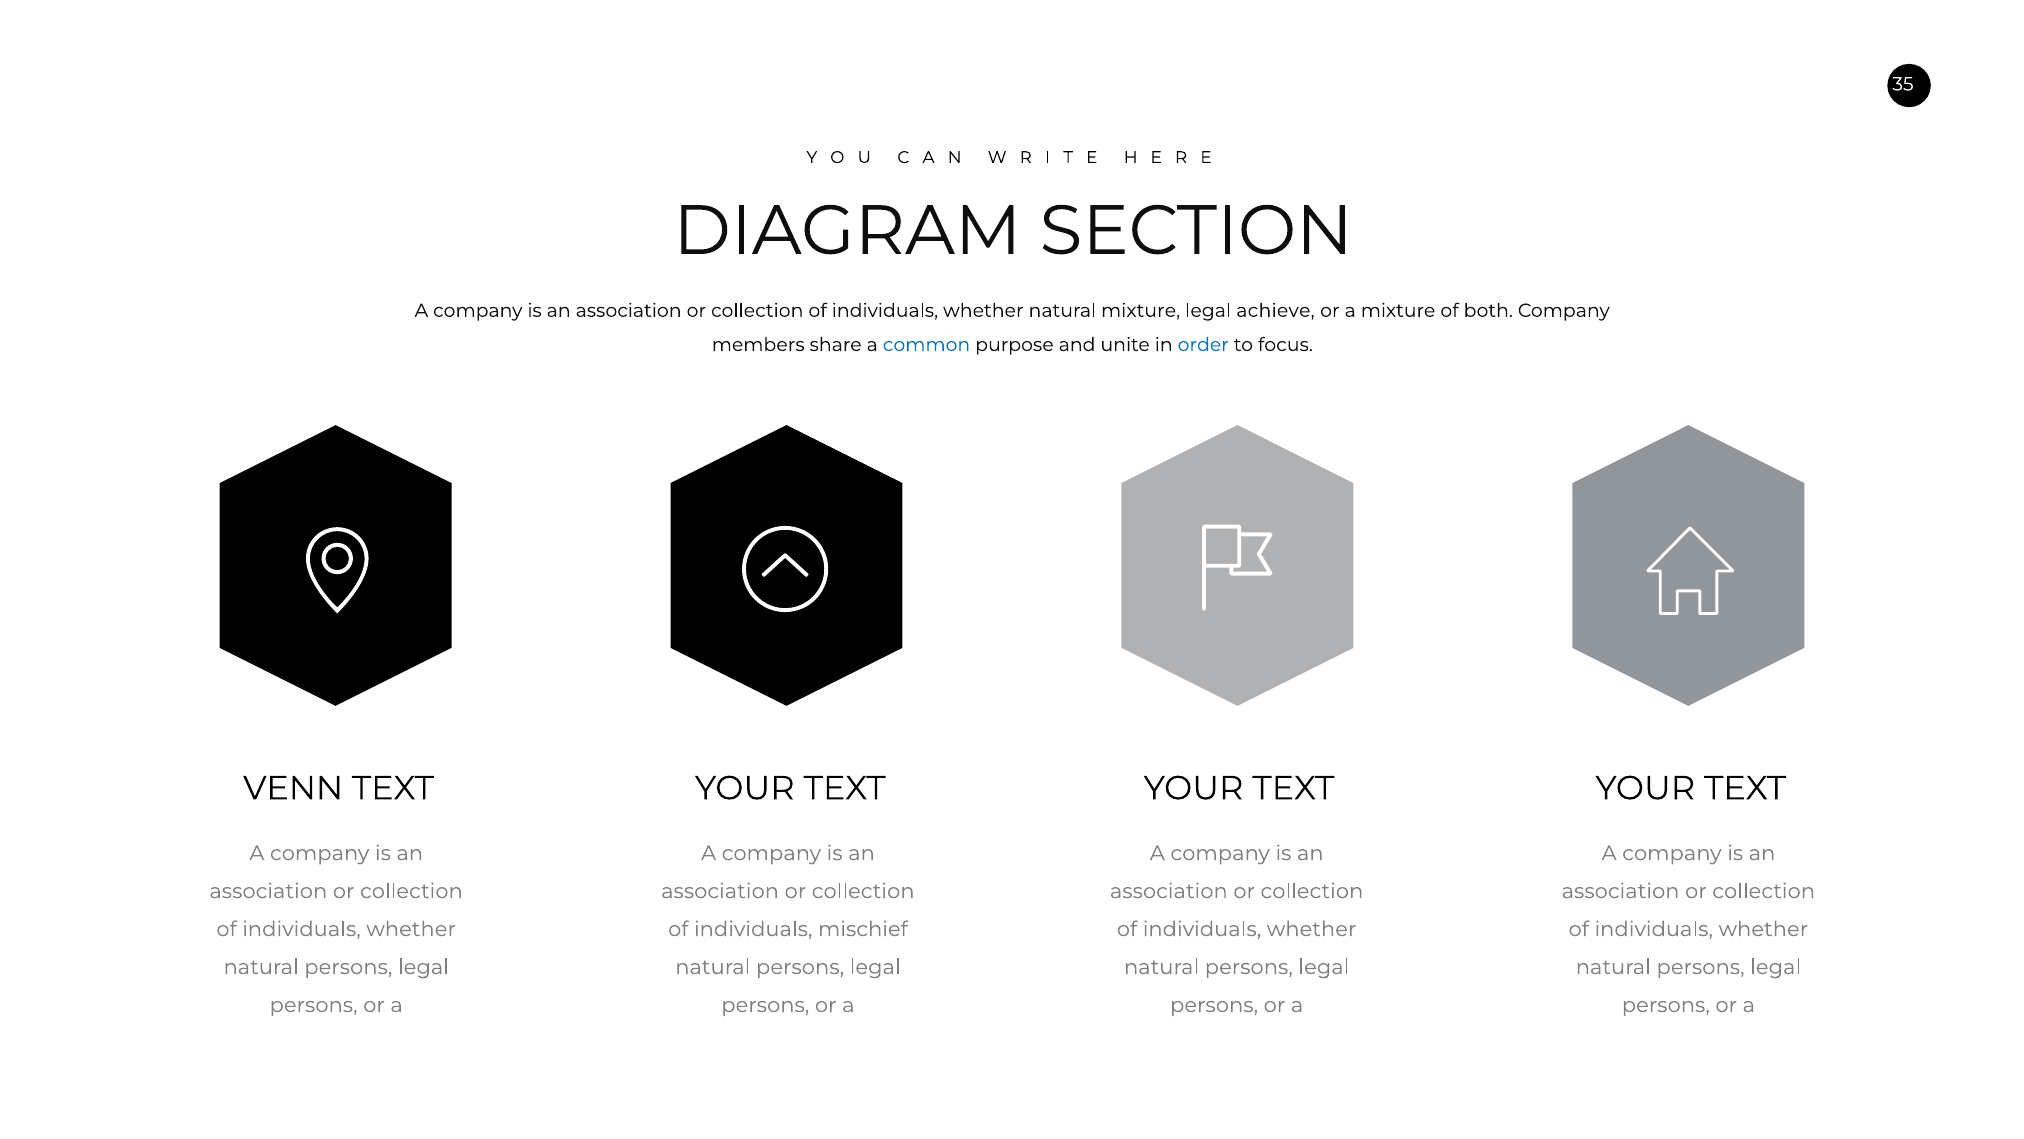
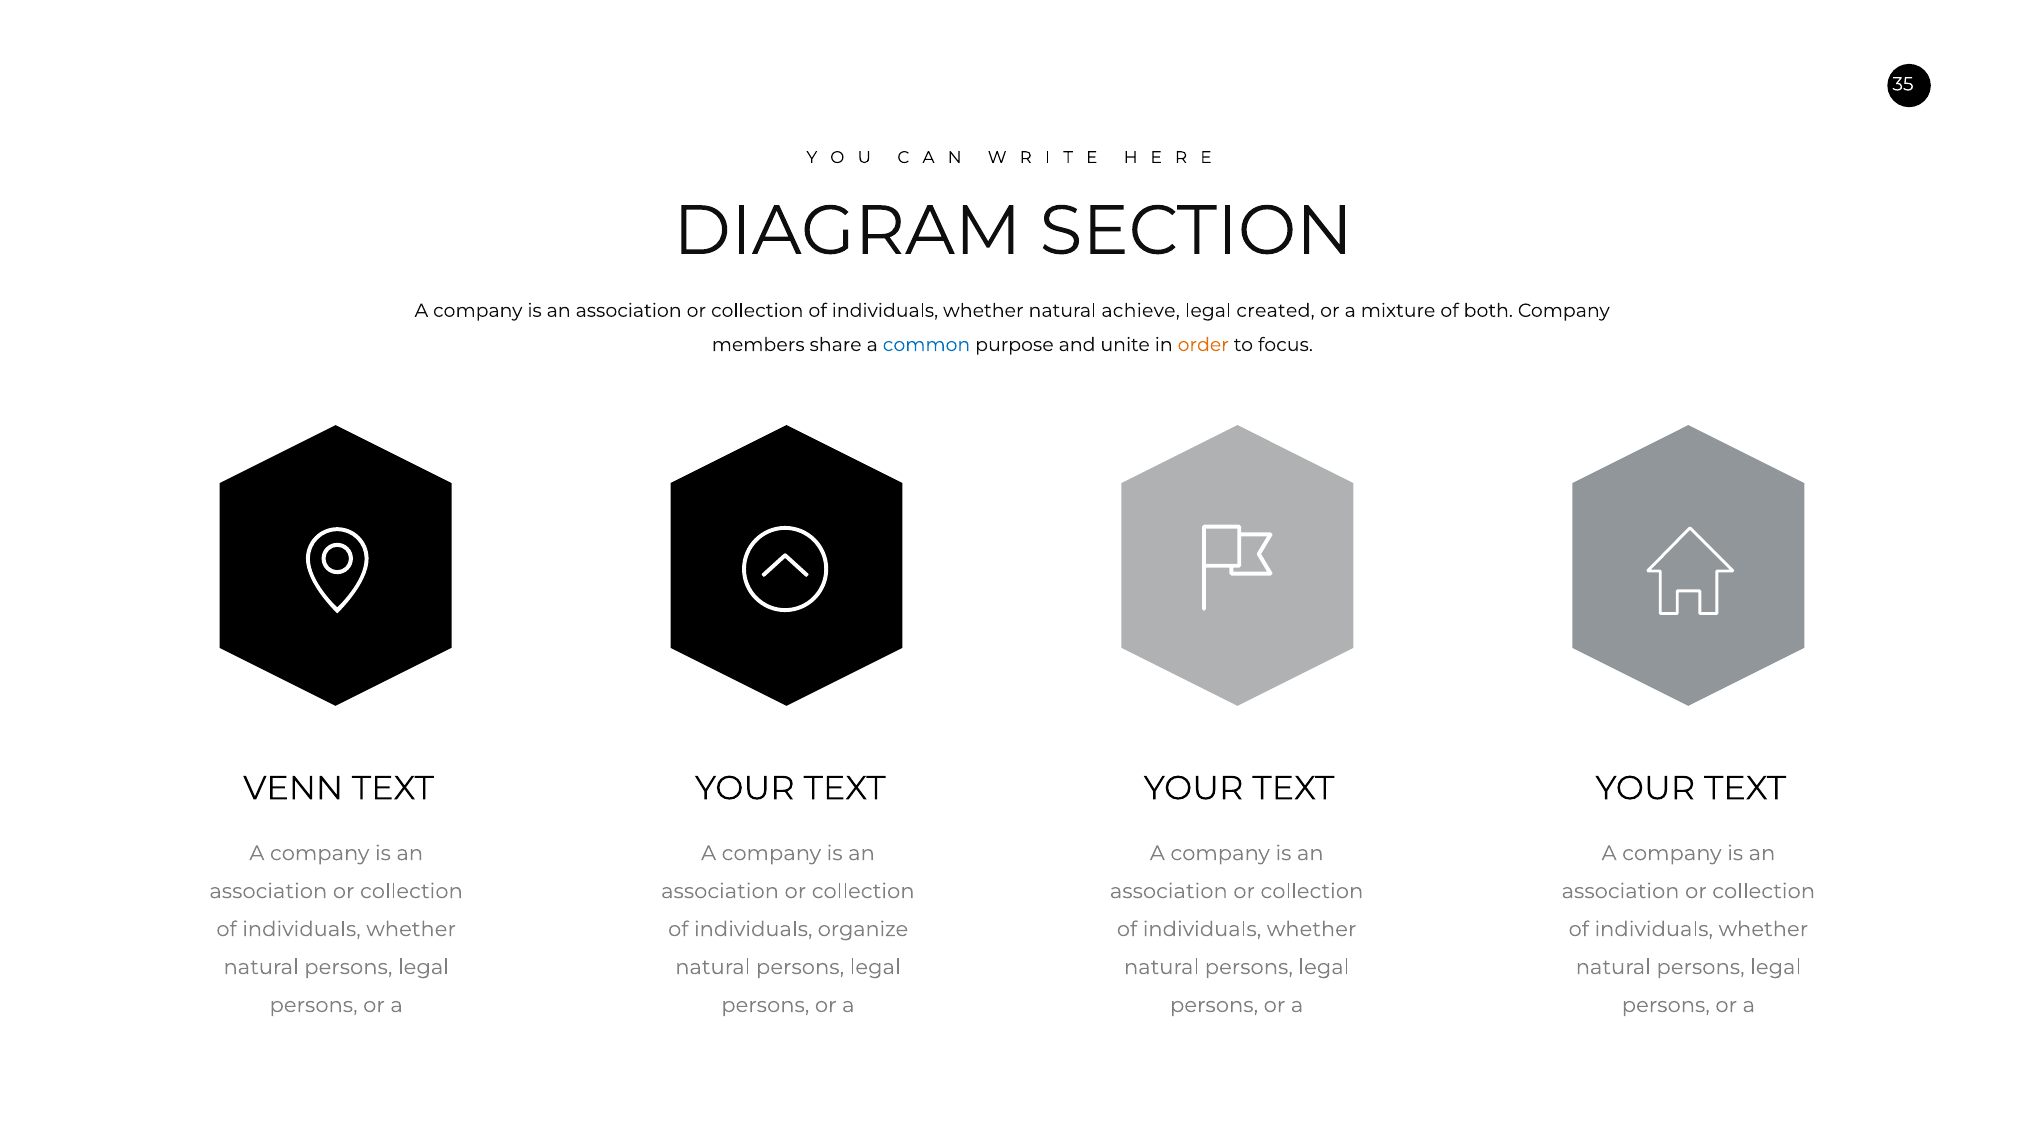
natural mixture: mixture -> achieve (1141, 311)
achieve: achieve -> created (1275, 311)
order colour: blue -> orange (1203, 345)
mischief: mischief -> organize (863, 929)
